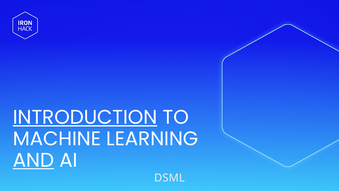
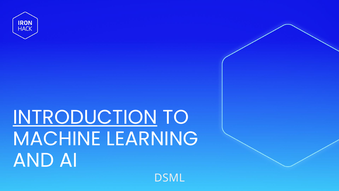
AND underline: present -> none (33, 160)
